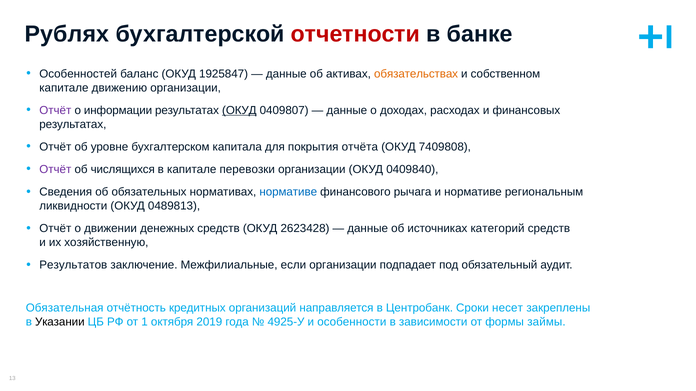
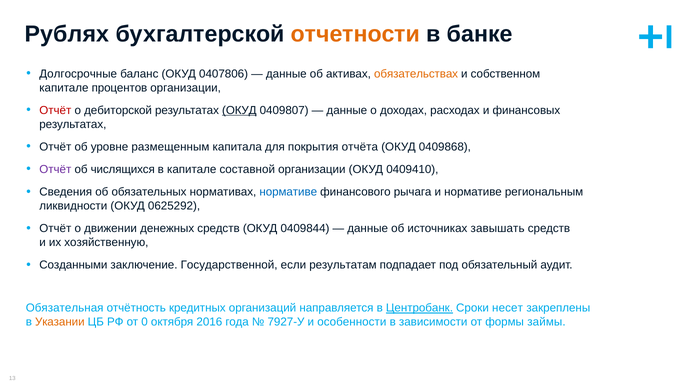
отчетности colour: red -> orange (355, 34)
Особенностей: Особенностей -> Долгосрочные (78, 74)
1925847: 1925847 -> 0407806 (224, 74)
движению: движению -> процентов (119, 88)
Отчёт colour: purple -> red (55, 111)
информации: информации -> дебиторской (118, 111)
бухгалтерском: бухгалтерском -> размещенным (170, 147)
7409808: 7409808 -> 0409868 (445, 147)
перевозки: перевозки -> составной (247, 170)
0409840: 0409840 -> 0409410 (412, 170)
0489813: 0489813 -> 0625292 (174, 206)
2623428: 2623428 -> 0409844 (305, 229)
категорий: категорий -> завышать (498, 229)
Результатов: Результатов -> Созданными (73, 265)
Межфилиальные: Межфилиальные -> Государственной (229, 265)
если организации: организации -> результатам (343, 265)
Центробанк underline: none -> present (419, 308)
Указании colour: black -> orange (60, 322)
1: 1 -> 0 (145, 322)
2019: 2019 -> 2016 (209, 322)
4925-У: 4925-У -> 7927-У (286, 322)
